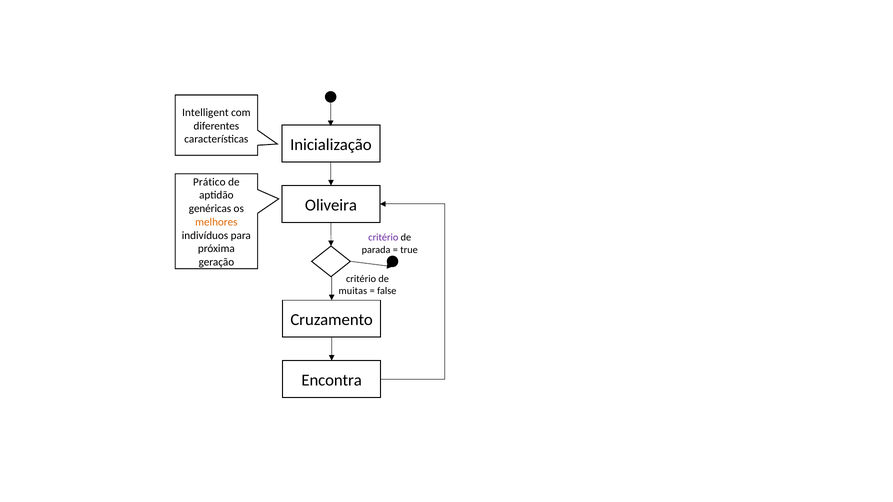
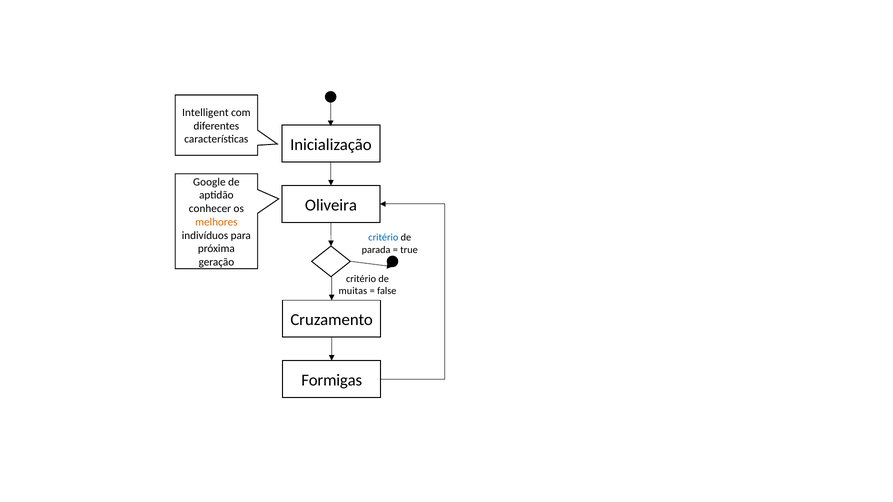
Prático: Prático -> Google (209, 182)
genéricas: genéricas -> conhecer (210, 209)
critério colour: purple -> blue (383, 237)
Encontra: Encontra -> Formigas (332, 380)
